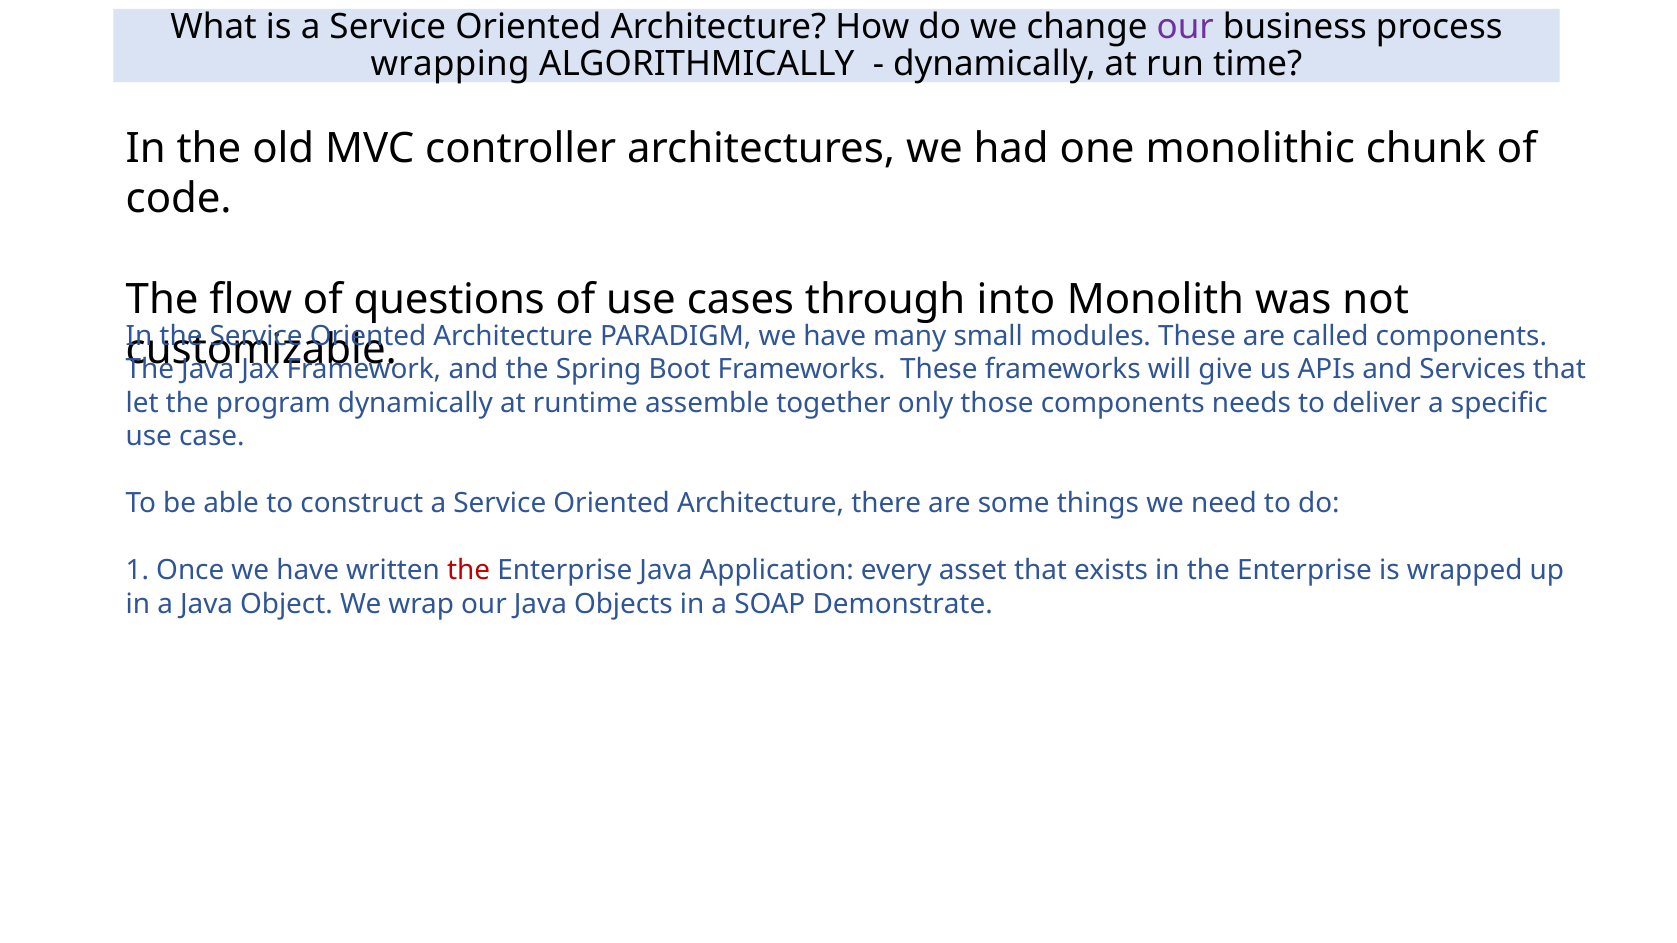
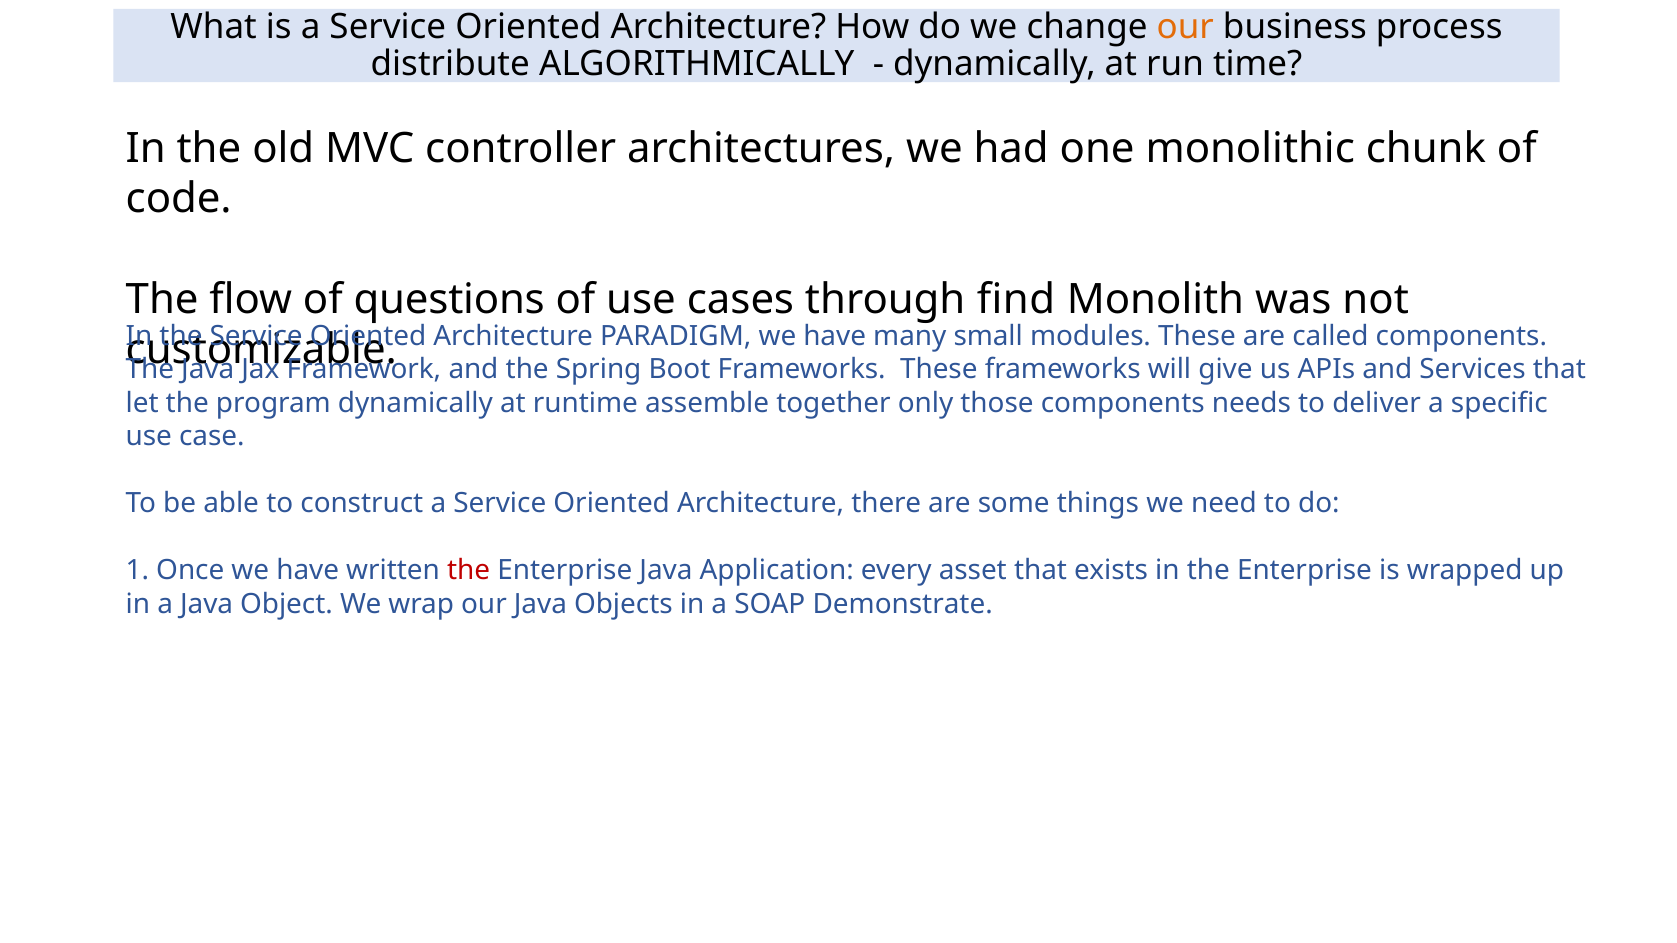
our colour: purple -> orange (1185, 26)
wrapping: wrapping -> distribute (450, 64)
into: into -> find (1016, 299)
